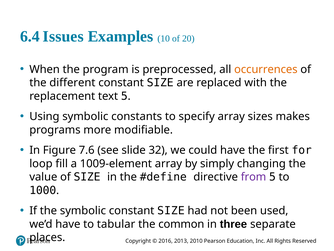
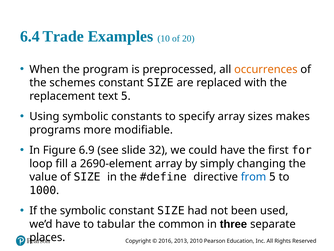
Issues: Issues -> Trade (63, 36)
different: different -> schemes (72, 83)
7.6: 7.6 -> 6.9 (87, 150)
1009-element: 1009-element -> 2690-element (116, 163)
from colour: purple -> blue (254, 177)
